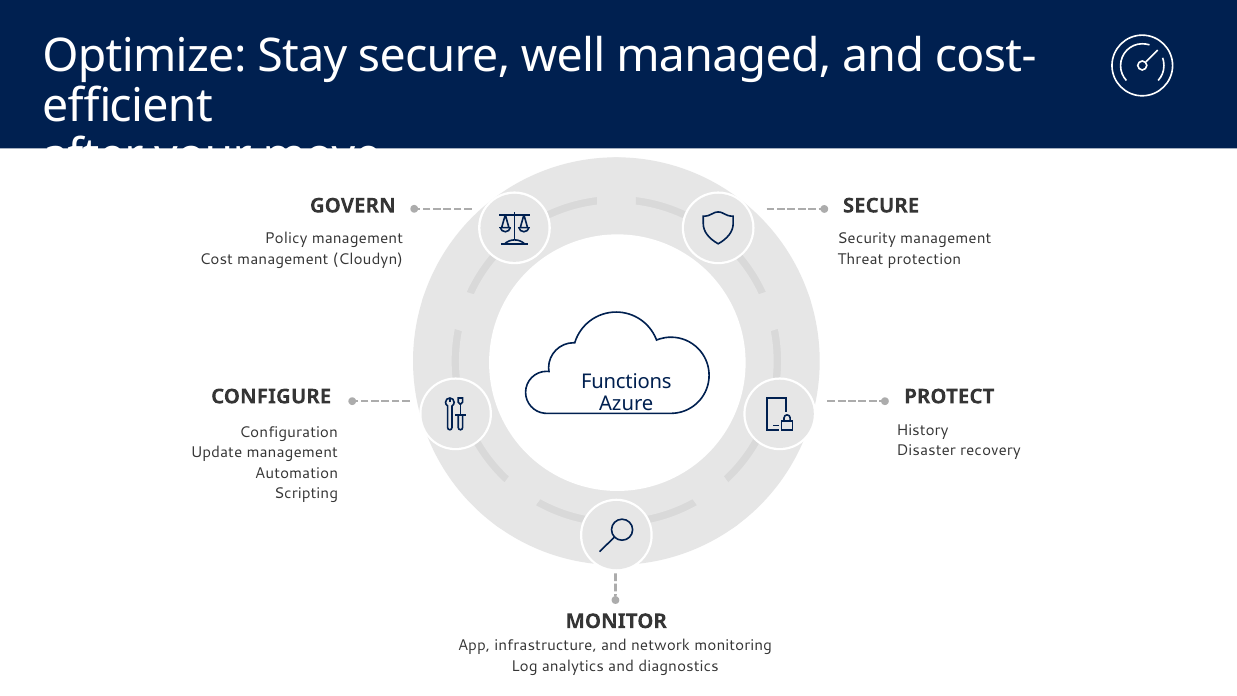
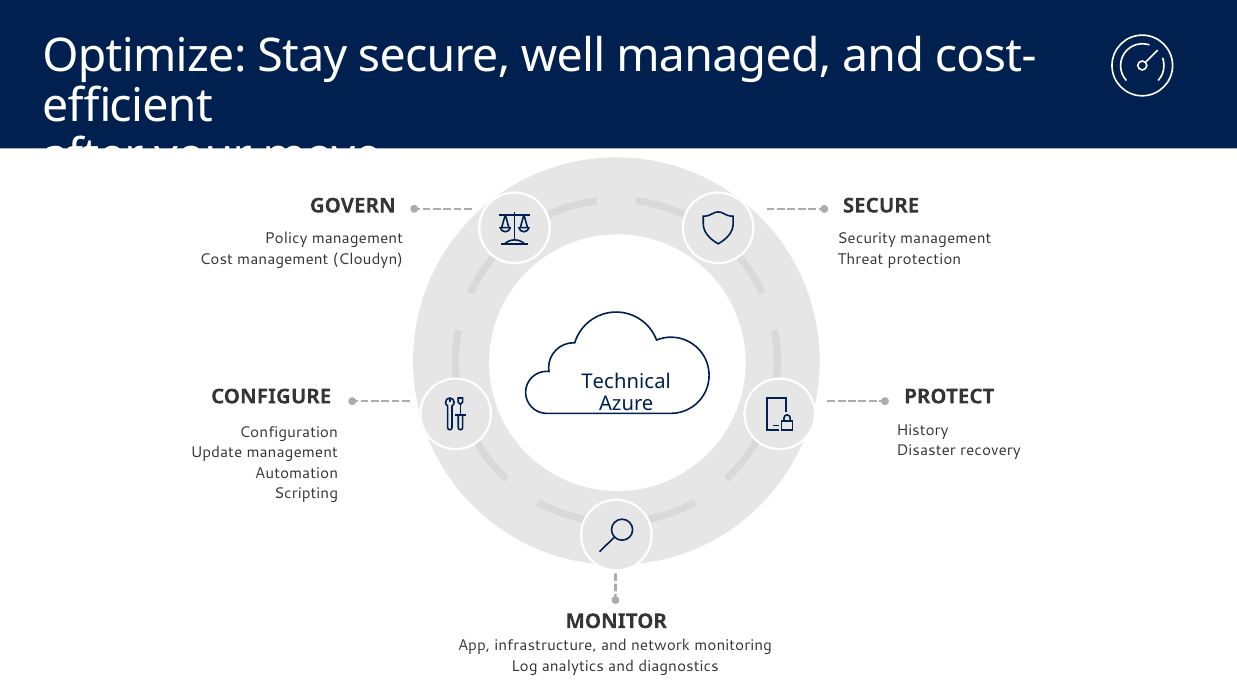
Functions: Functions -> Technical (626, 382)
